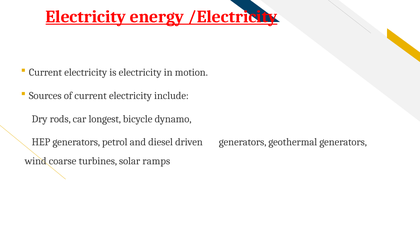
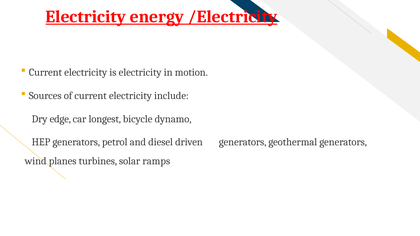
rods: rods -> edge (60, 119)
coarse: coarse -> planes (63, 161)
